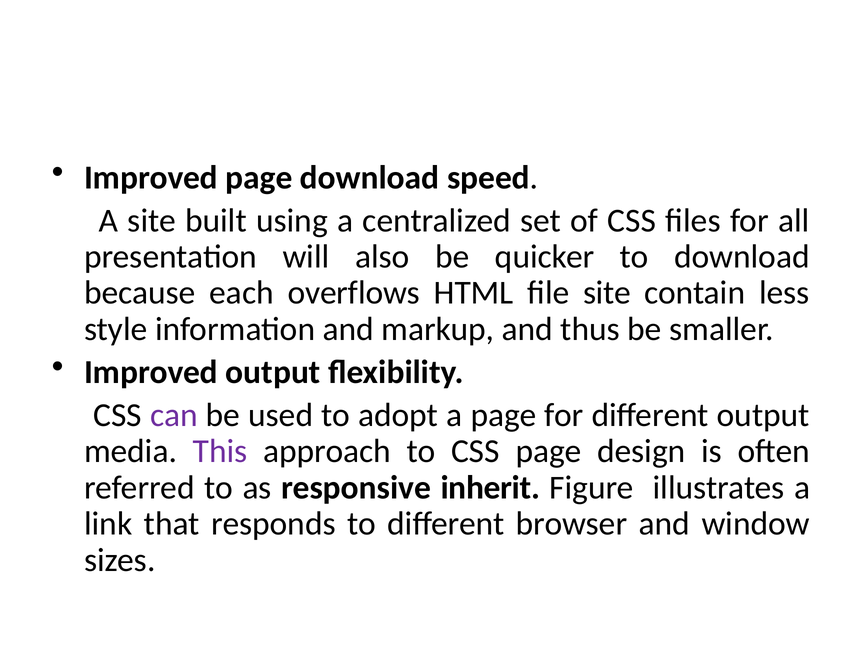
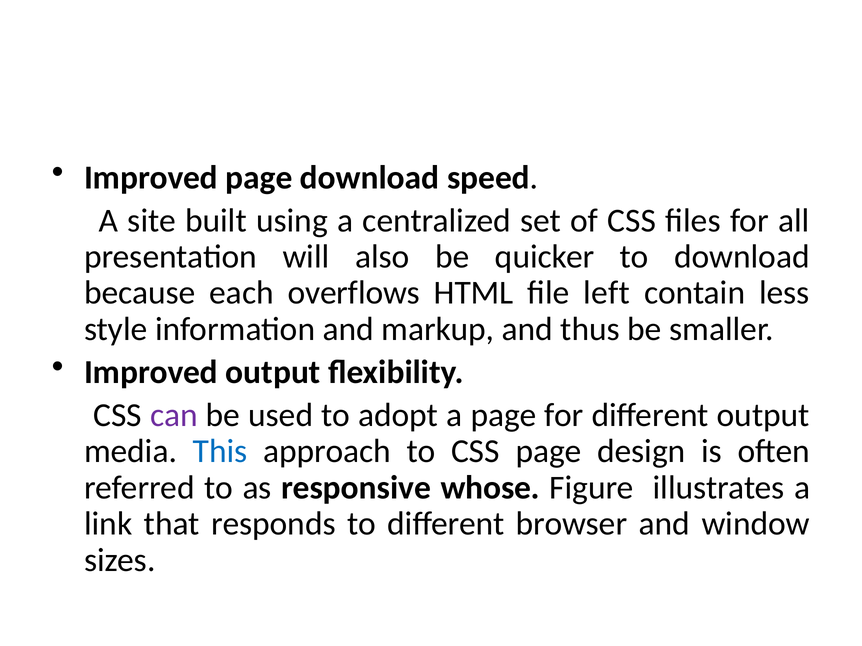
file site: site -> left (607, 293)
This colour: purple -> blue (220, 452)
inherit: inherit -> whose (490, 488)
